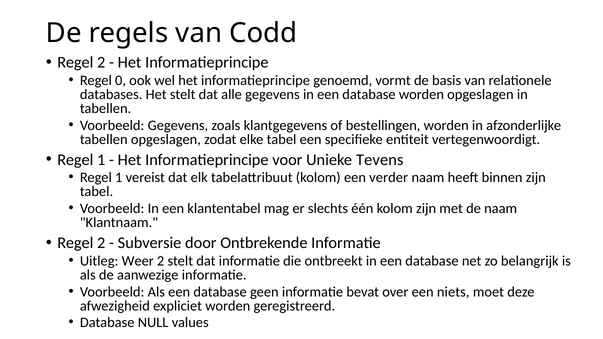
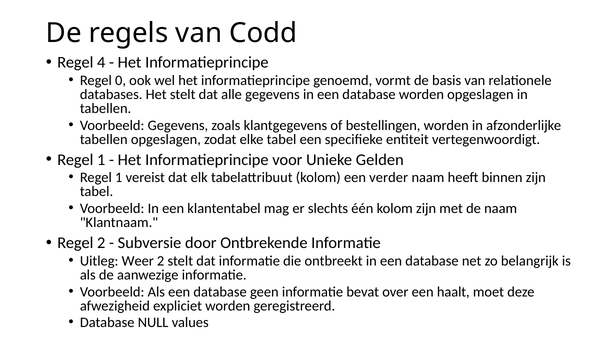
2: 2 -> 4 (101, 63)
Tevens: Tevens -> Gelden (380, 160)
niets: niets -> haalt (453, 292)
